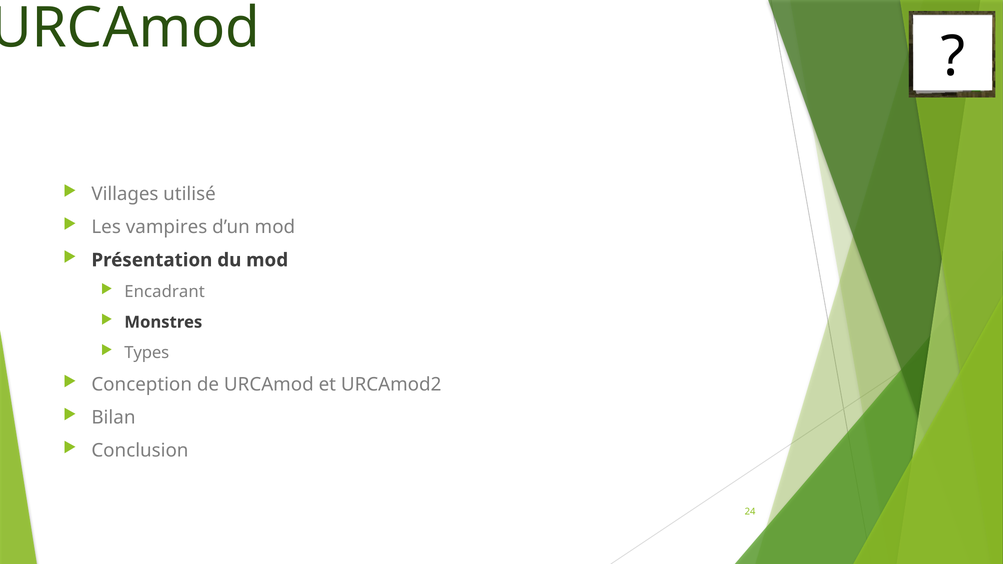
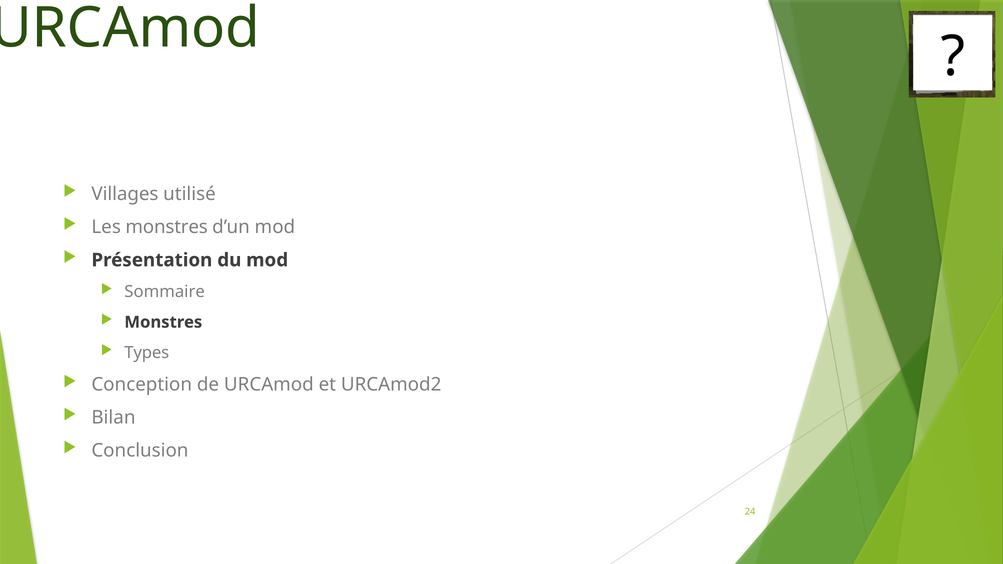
Les vampires: vampires -> monstres (167, 227)
Encadrant: Encadrant -> Sommaire (165, 292)
